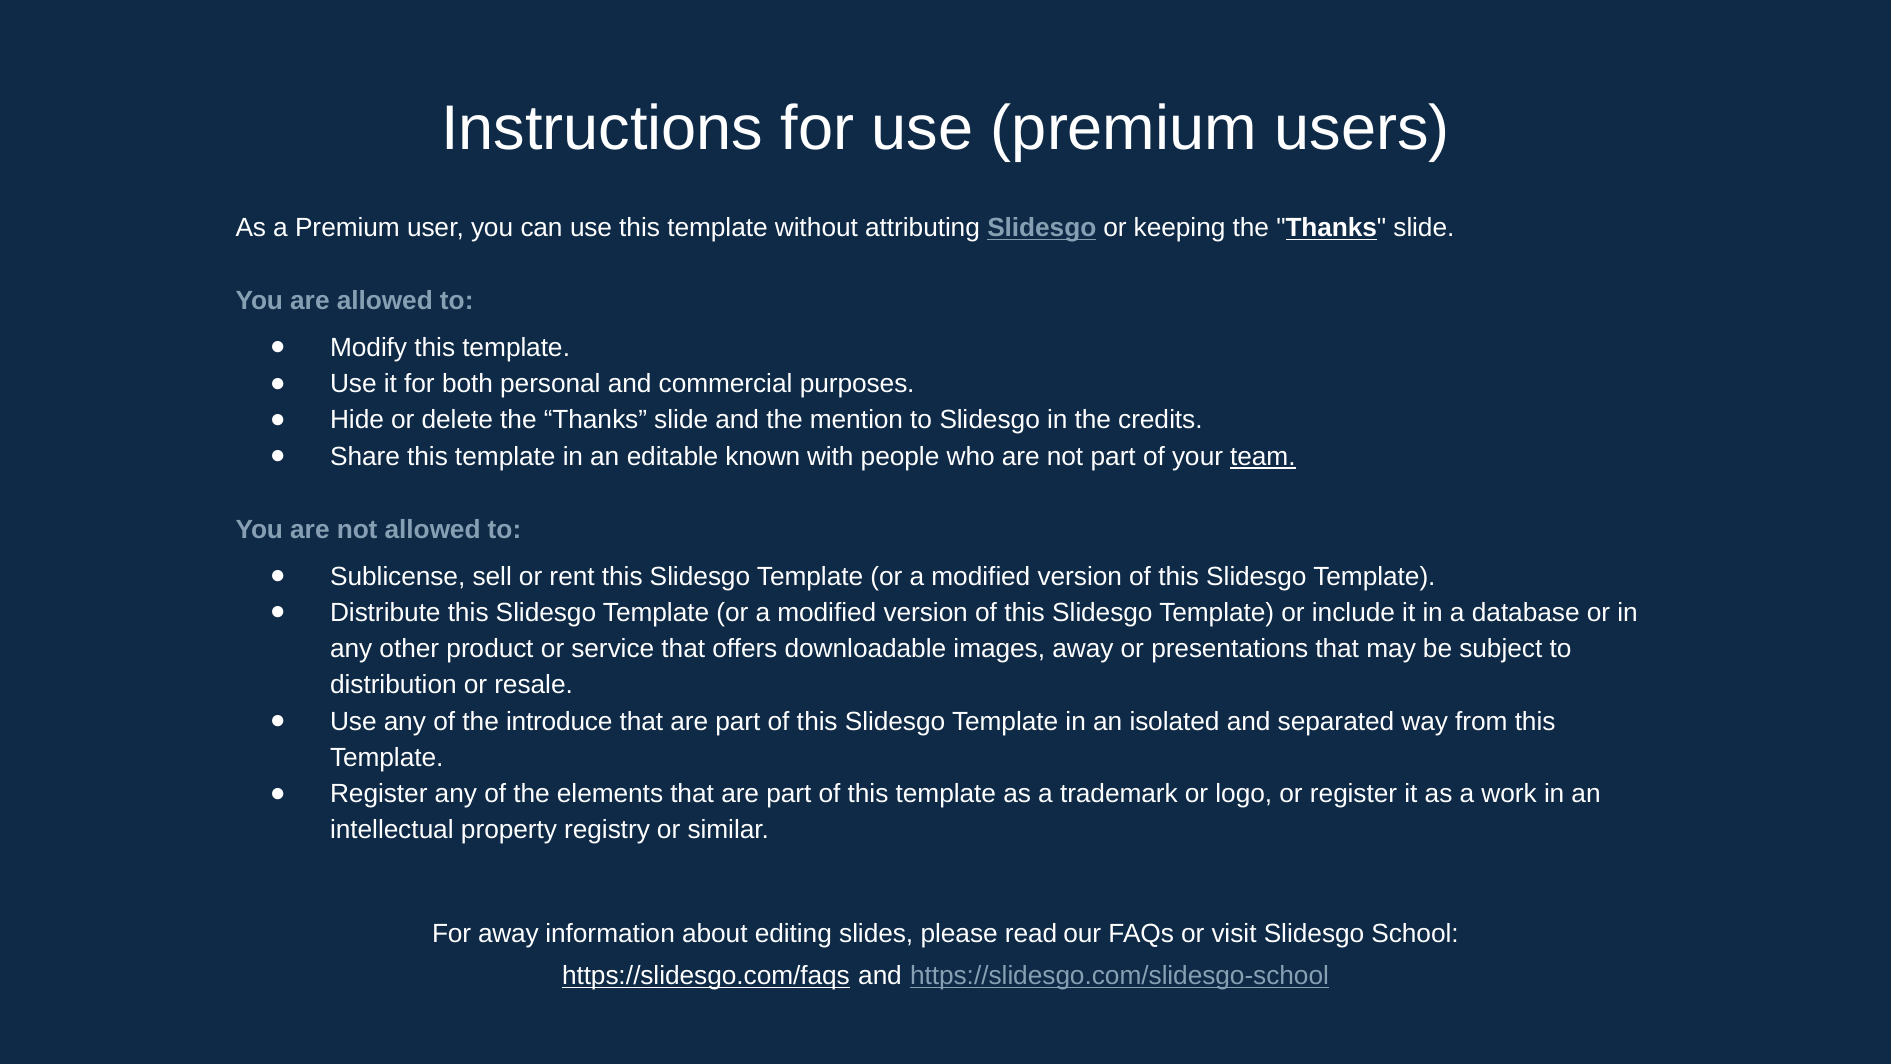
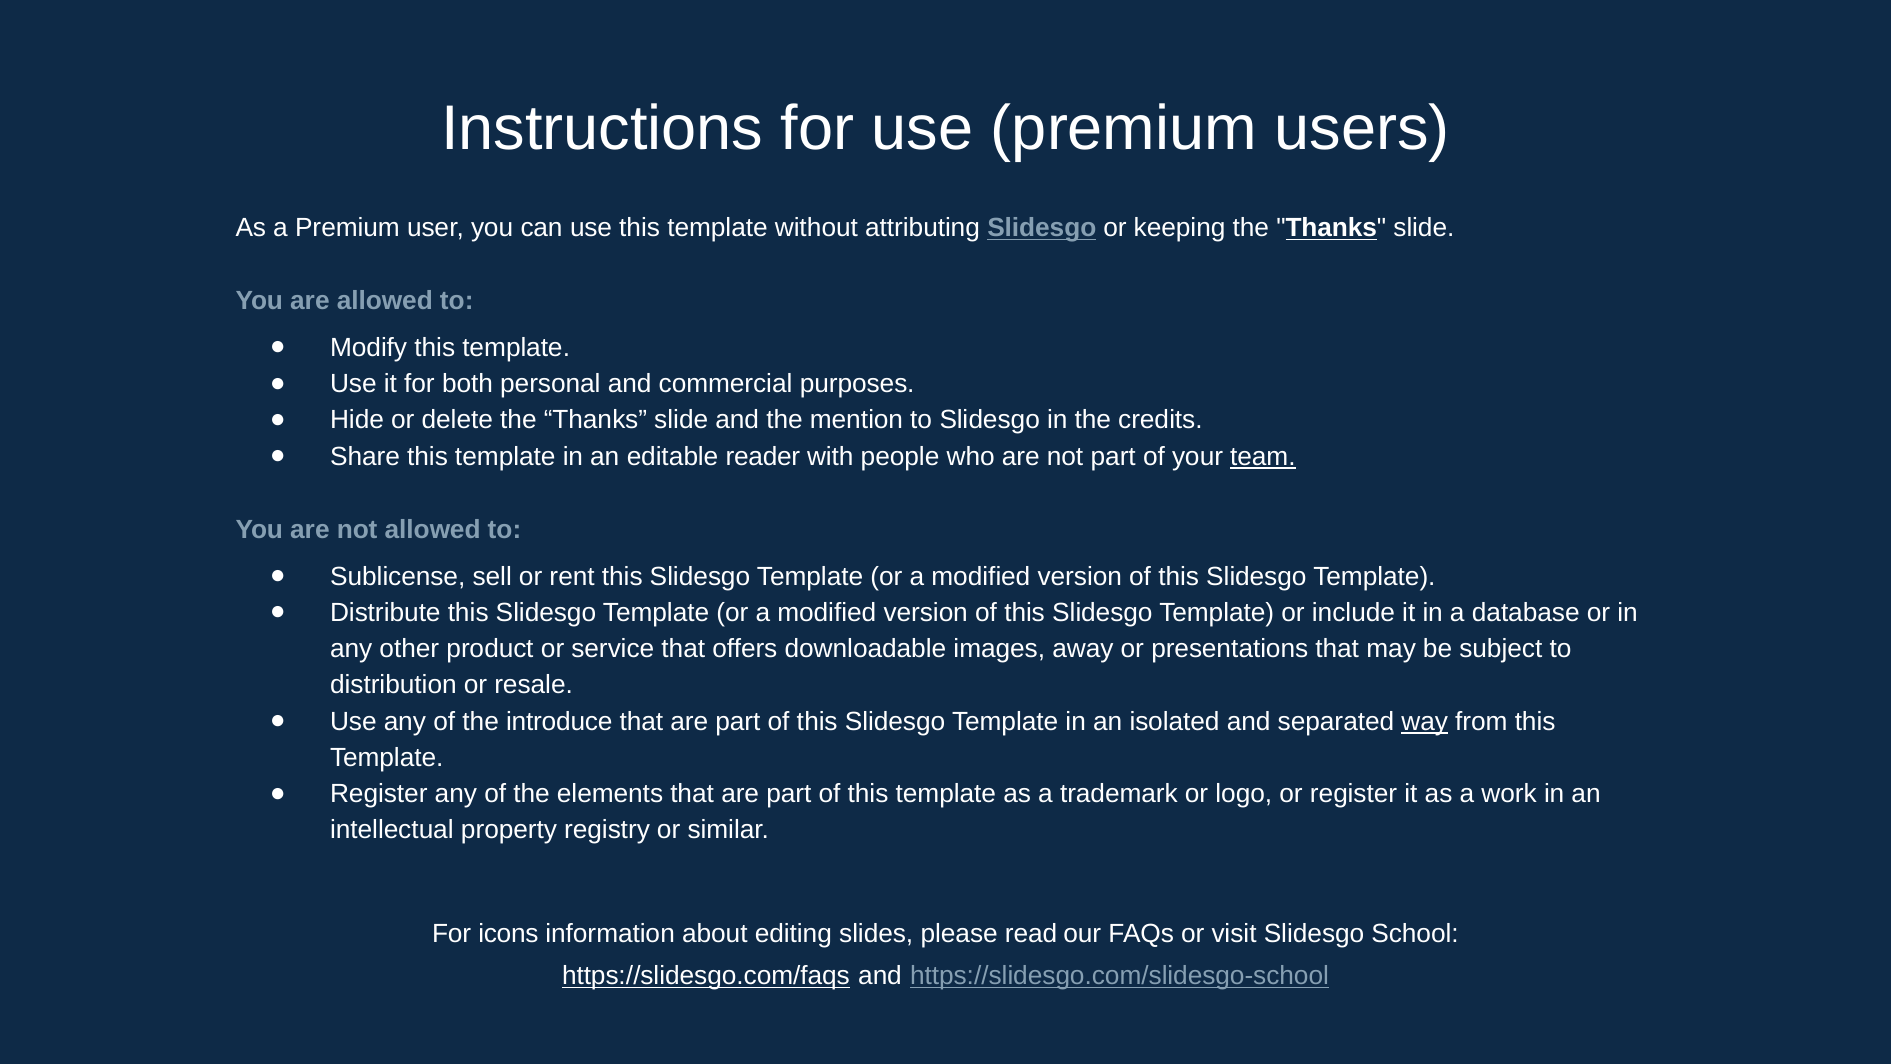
known: known -> reader (763, 456)
way underline: none -> present (1425, 721)
For away: away -> icons (508, 933)
